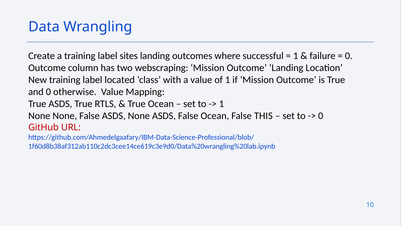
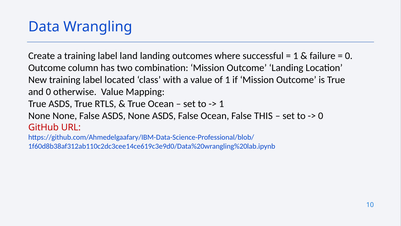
sites: sites -> land (129, 56)
webscraping: webscraping -> combination (162, 68)
